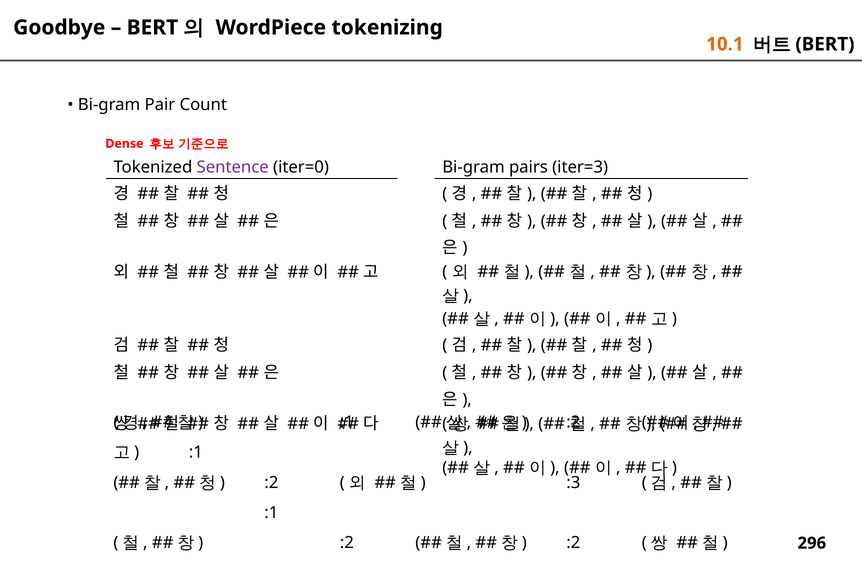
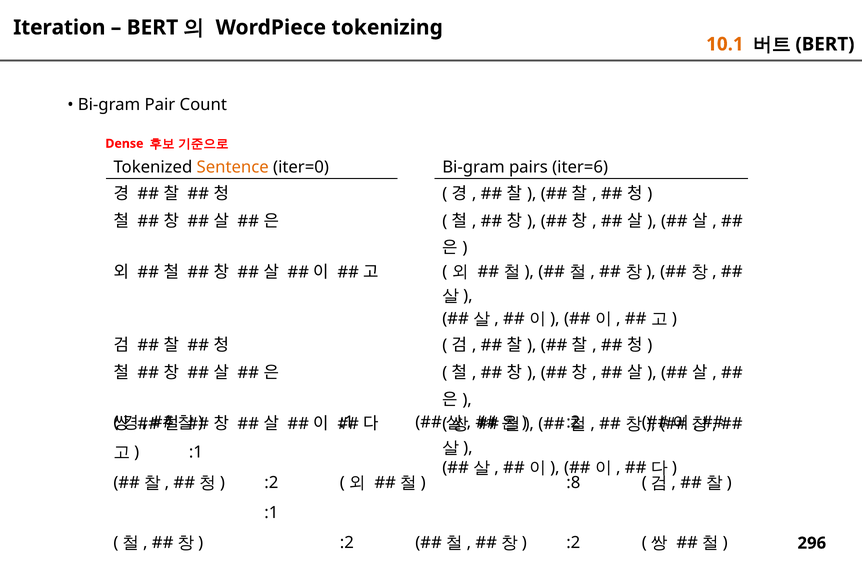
Goodbye: Goodbye -> Iteration (59, 27)
Sentence colour: purple -> orange (233, 167)
iter=3: iter=3 -> iter=6 (580, 167)
:3: :3 -> :8 (573, 483)
